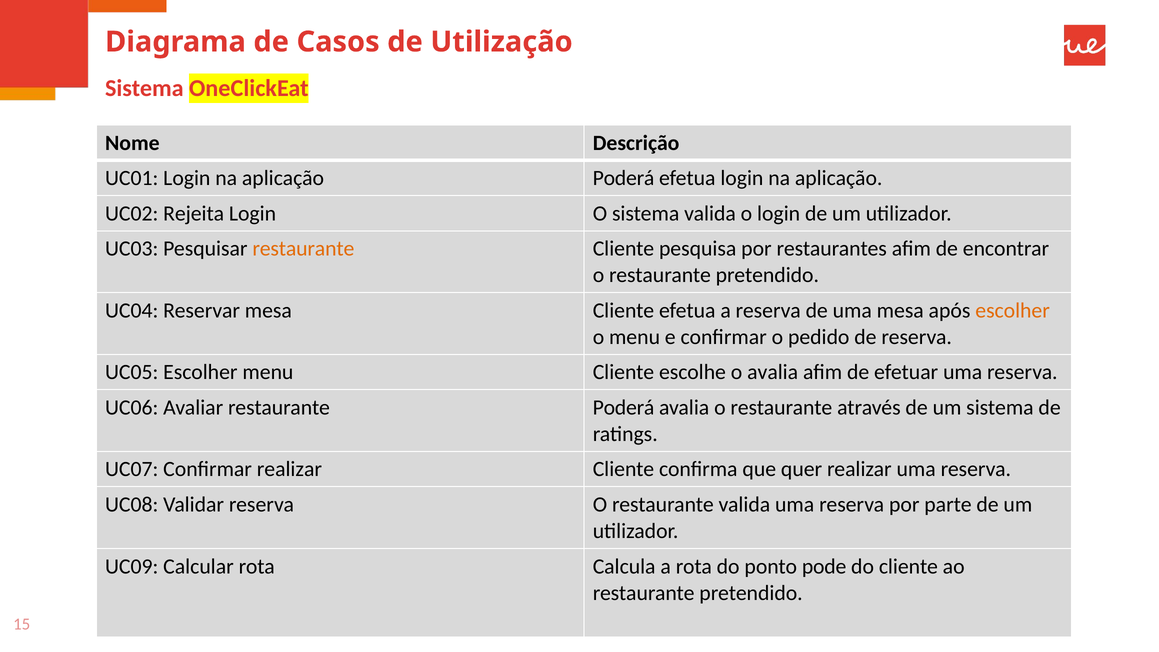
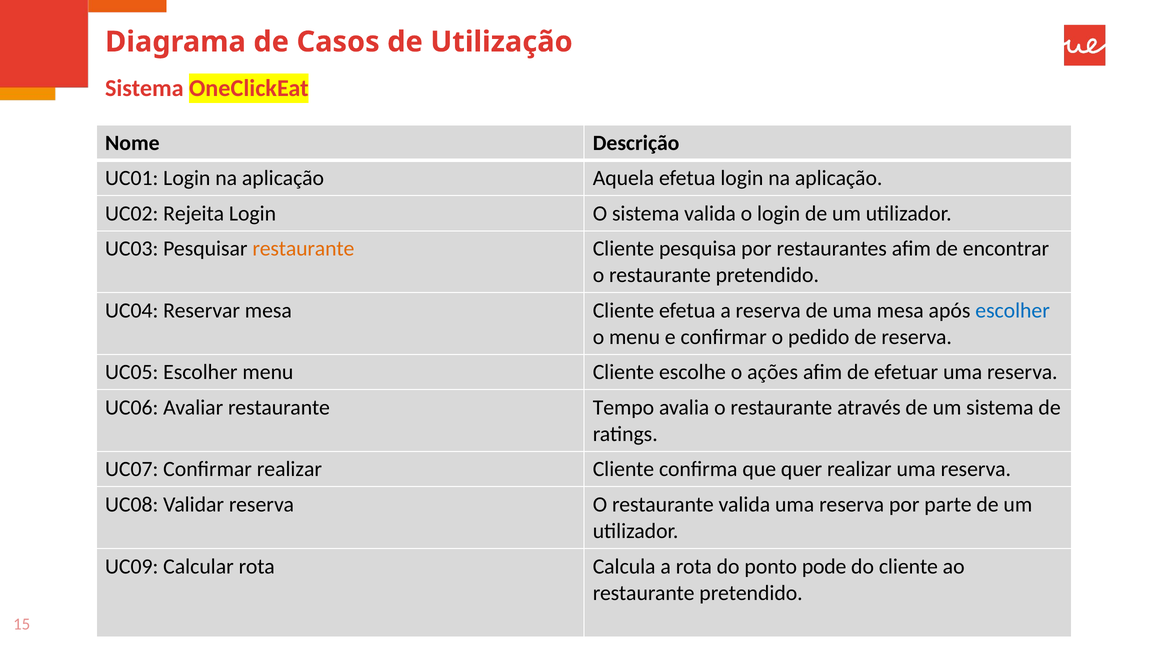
aplicação Poderá: Poderá -> Aquela (623, 178)
escolher colour: orange -> blue (1013, 310)
o avalia: avalia -> ações (773, 372)
restaurante Poderá: Poderá -> Tempo (623, 407)
